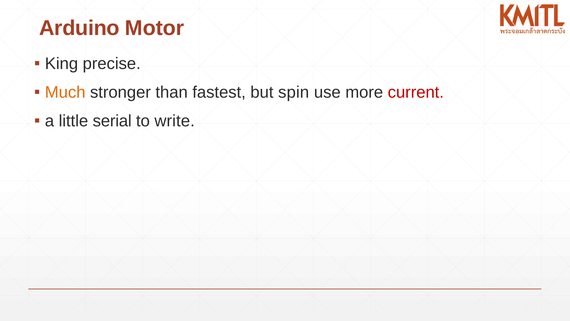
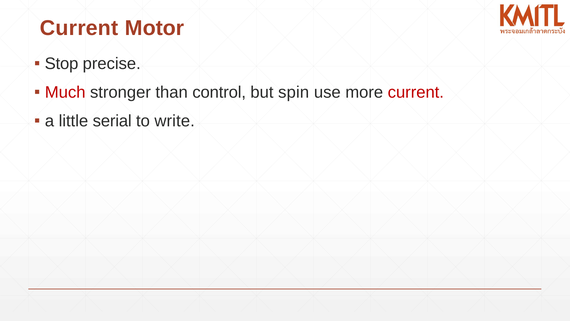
Arduino: Arduino -> Current (79, 28)
King: King -> Stop (62, 63)
Much colour: orange -> red (65, 92)
fastest: fastest -> control (219, 92)
